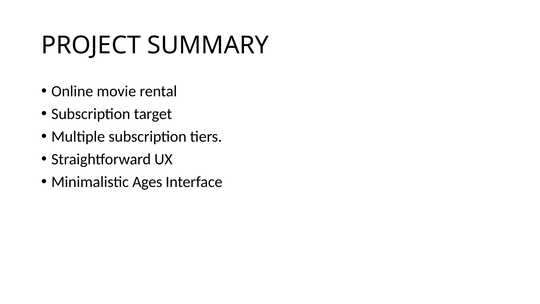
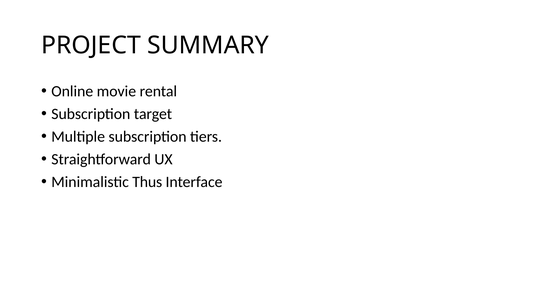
Ages: Ages -> Thus (147, 182)
